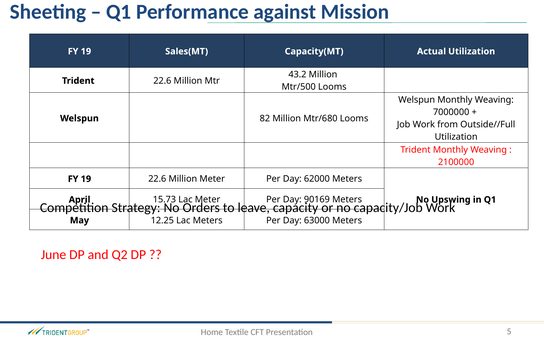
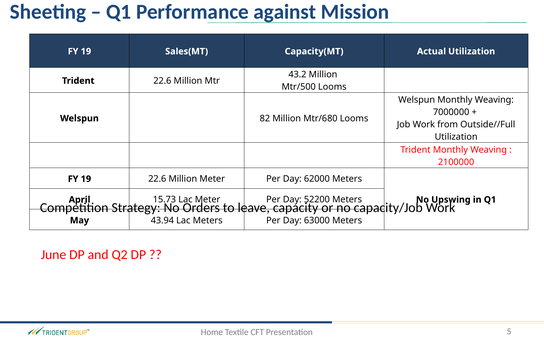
90169: 90169 -> 52200 (317, 200)
12.25: 12.25 -> 43.94 (162, 220)
